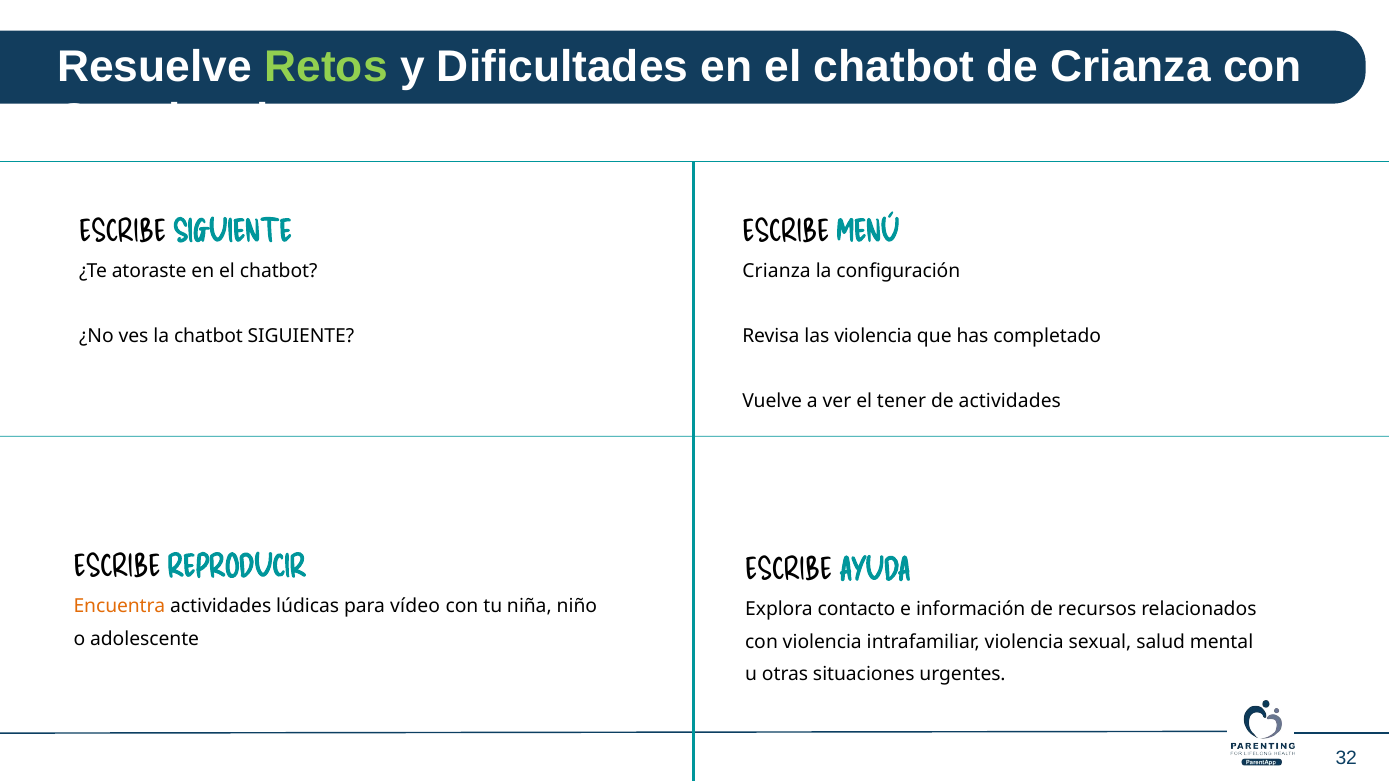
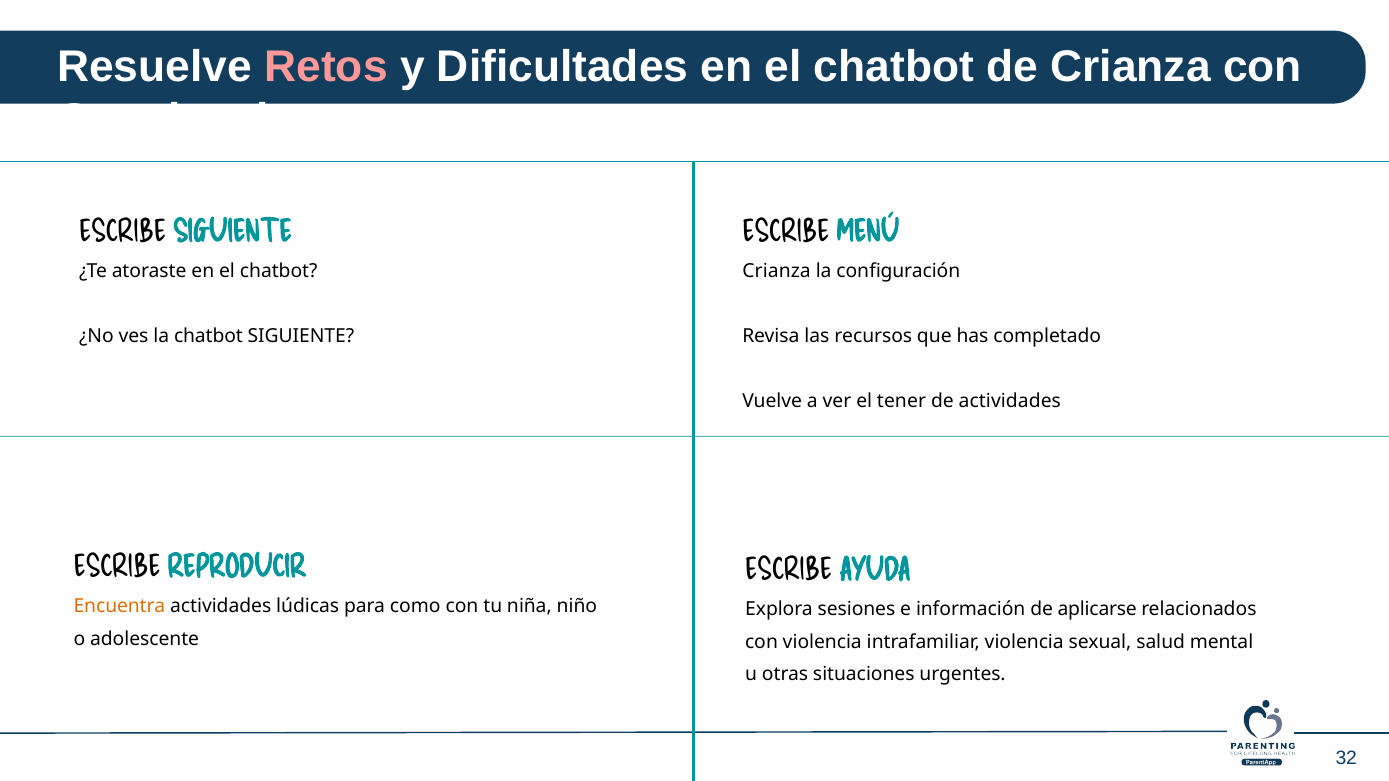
Retos colour: light green -> pink (326, 67)
las violencia: violencia -> recursos (873, 336)
vídeo: vídeo -> como (415, 607)
contacto: contacto -> sesiones (856, 610)
recursos: recursos -> aplicarse (1097, 610)
